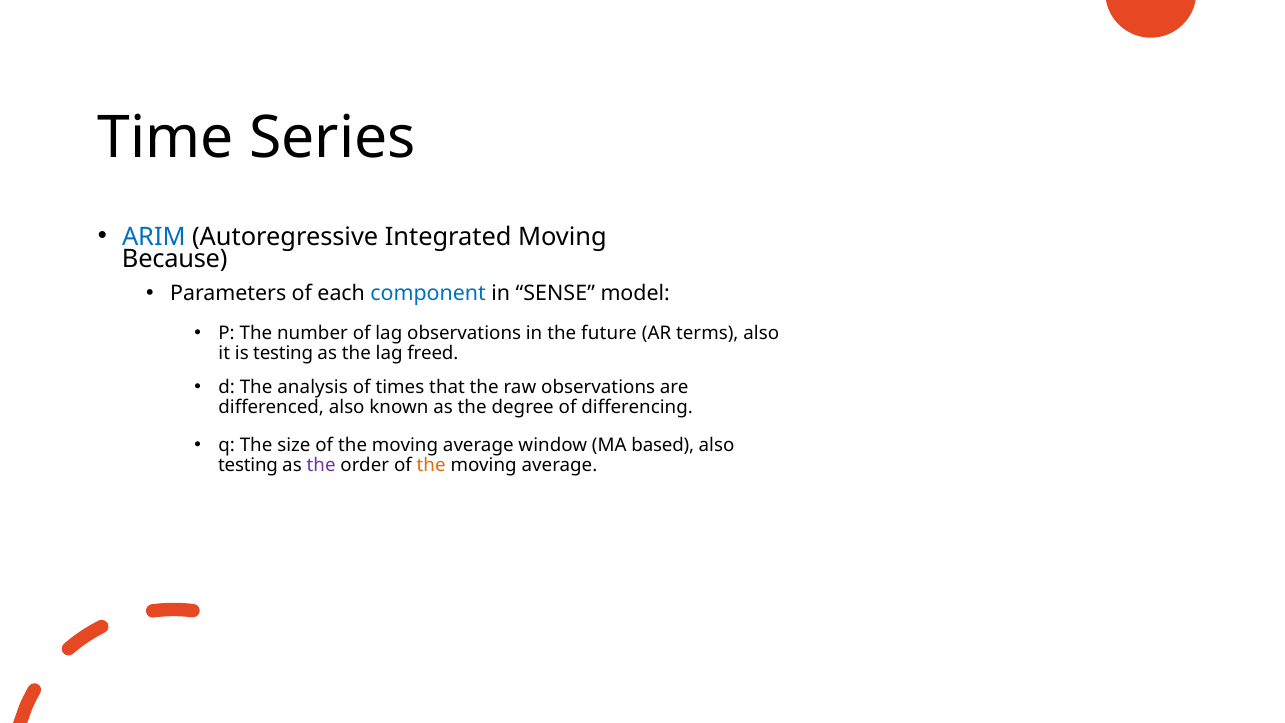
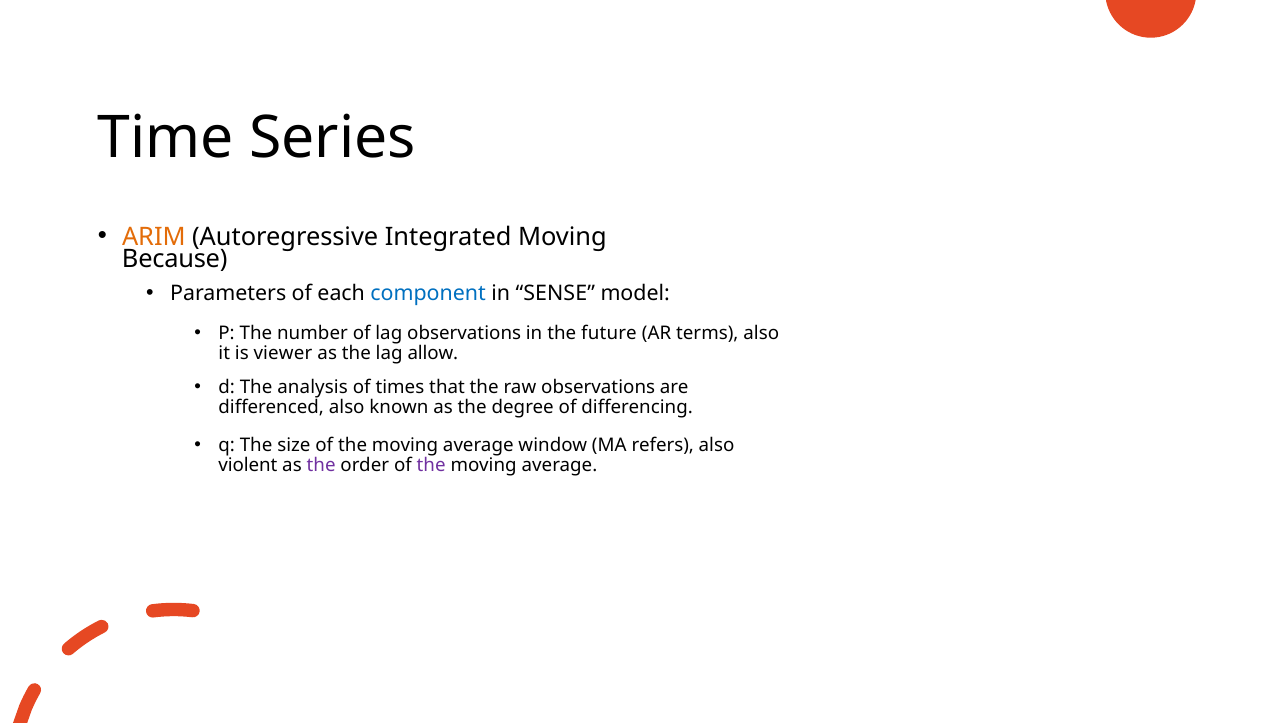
ARIM colour: blue -> orange (154, 237)
is testing: testing -> viewer (283, 353)
freed: freed -> allow (433, 353)
based: based -> refers (663, 445)
testing: testing -> violent (248, 465)
the colour: orange -> purple (431, 465)
